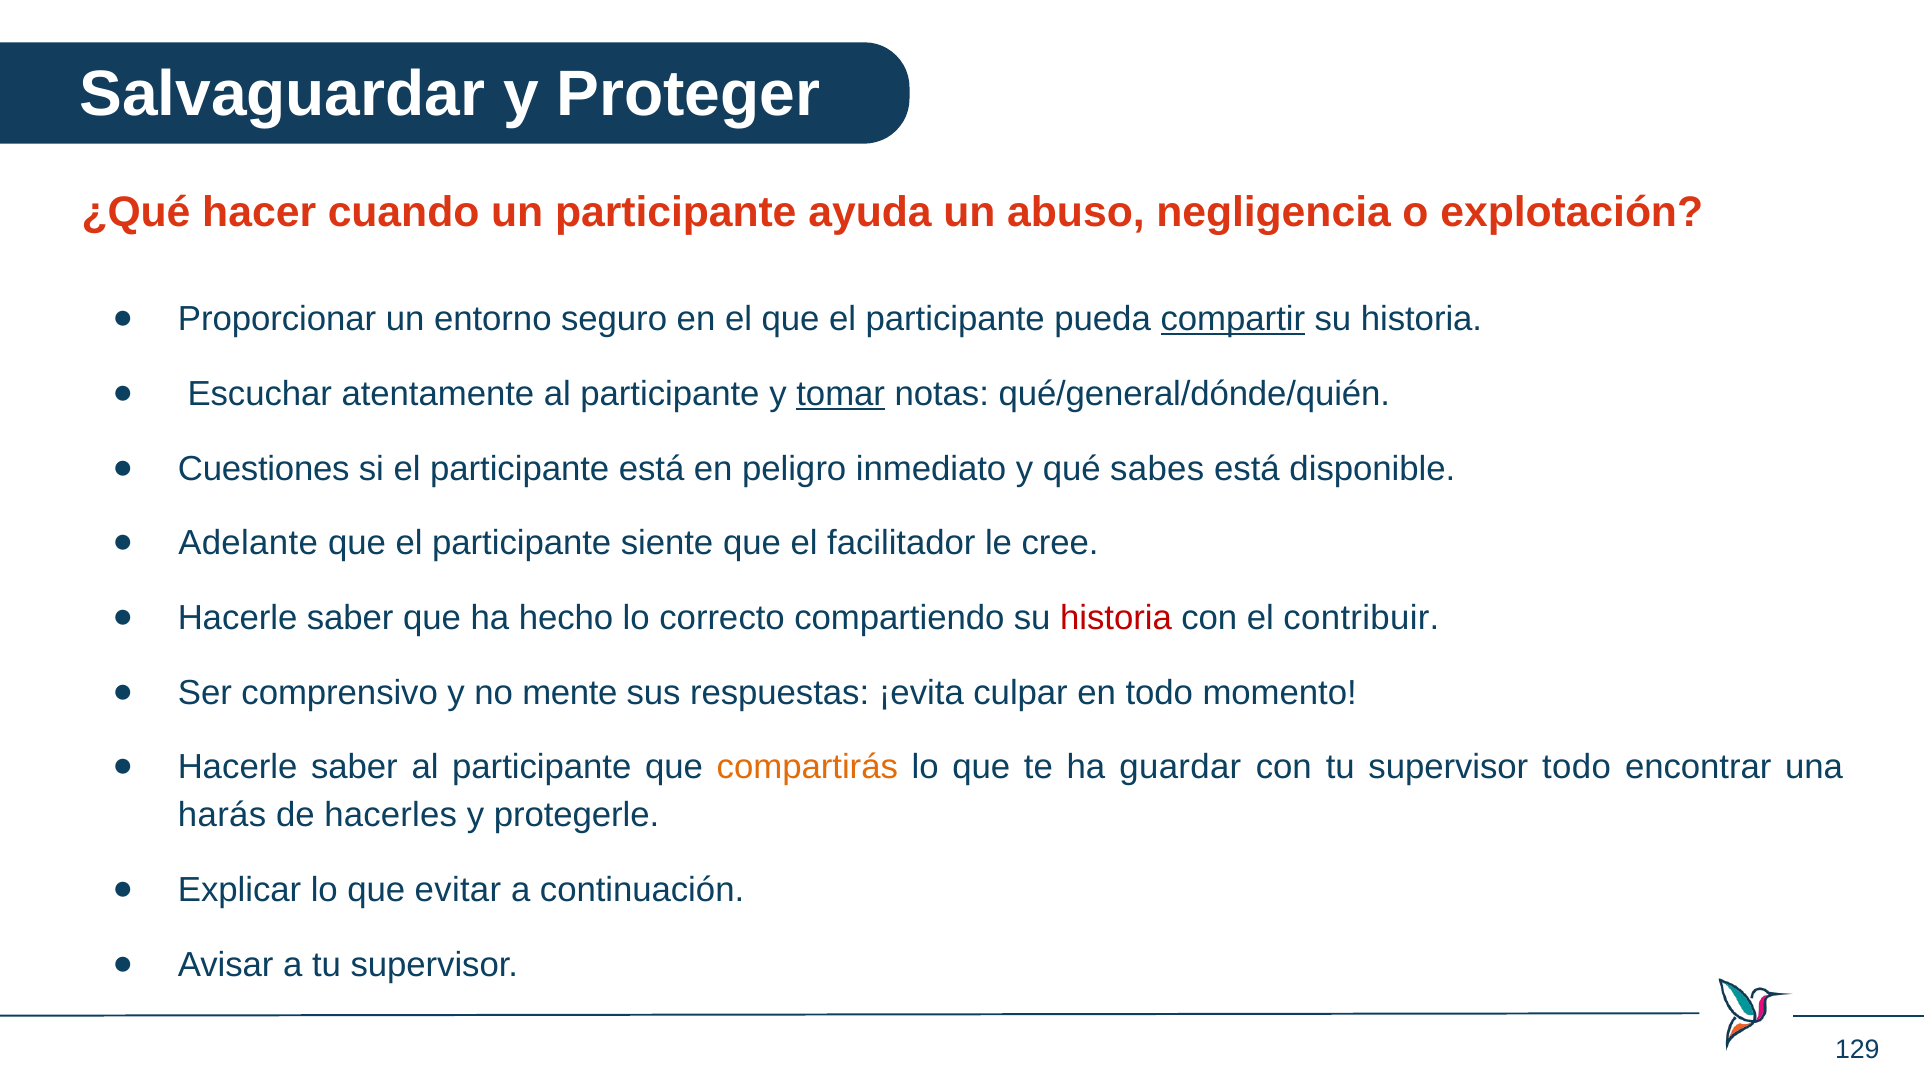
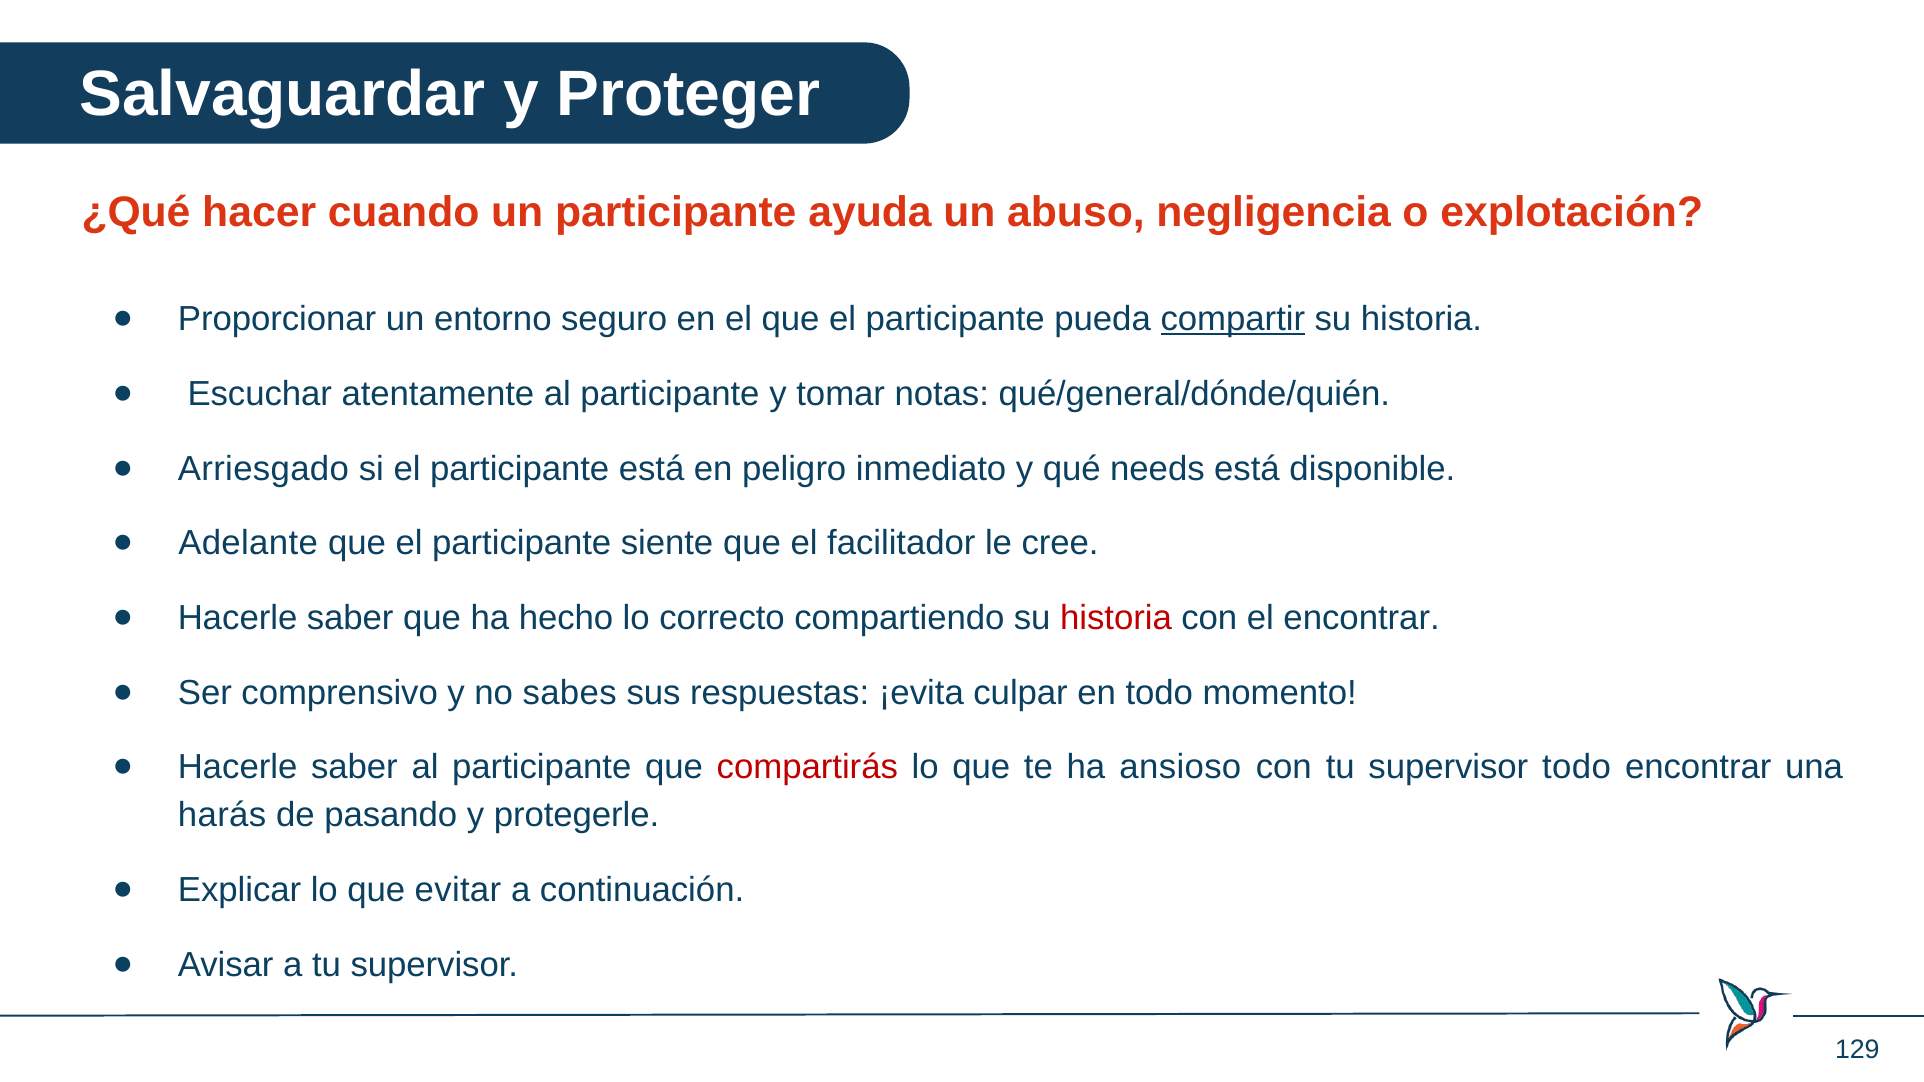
tomar underline: present -> none (841, 394)
Cuestiones: Cuestiones -> Arriesgado (263, 469)
sabes: sabes -> needs (1157, 469)
el contribuir: contribuir -> encontrar (1362, 618)
mente: mente -> sabes (570, 693)
compartirás colour: orange -> red (807, 768)
guardar: guardar -> ansioso (1180, 768)
hacerles: hacerles -> pasando (391, 816)
